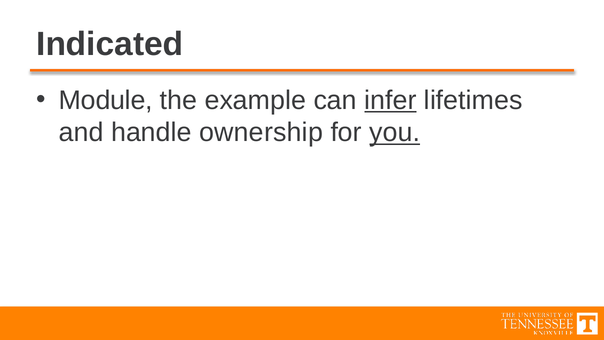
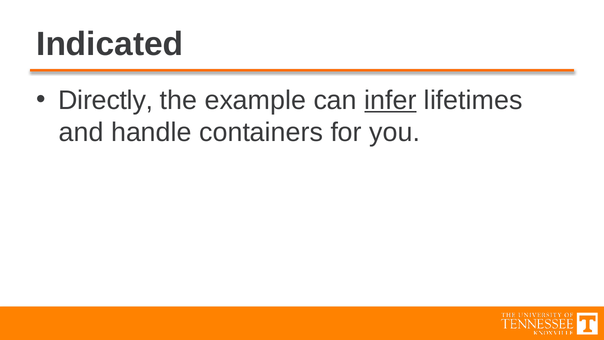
Module: Module -> Directly (106, 100)
ownership: ownership -> containers (261, 133)
you underline: present -> none (395, 133)
